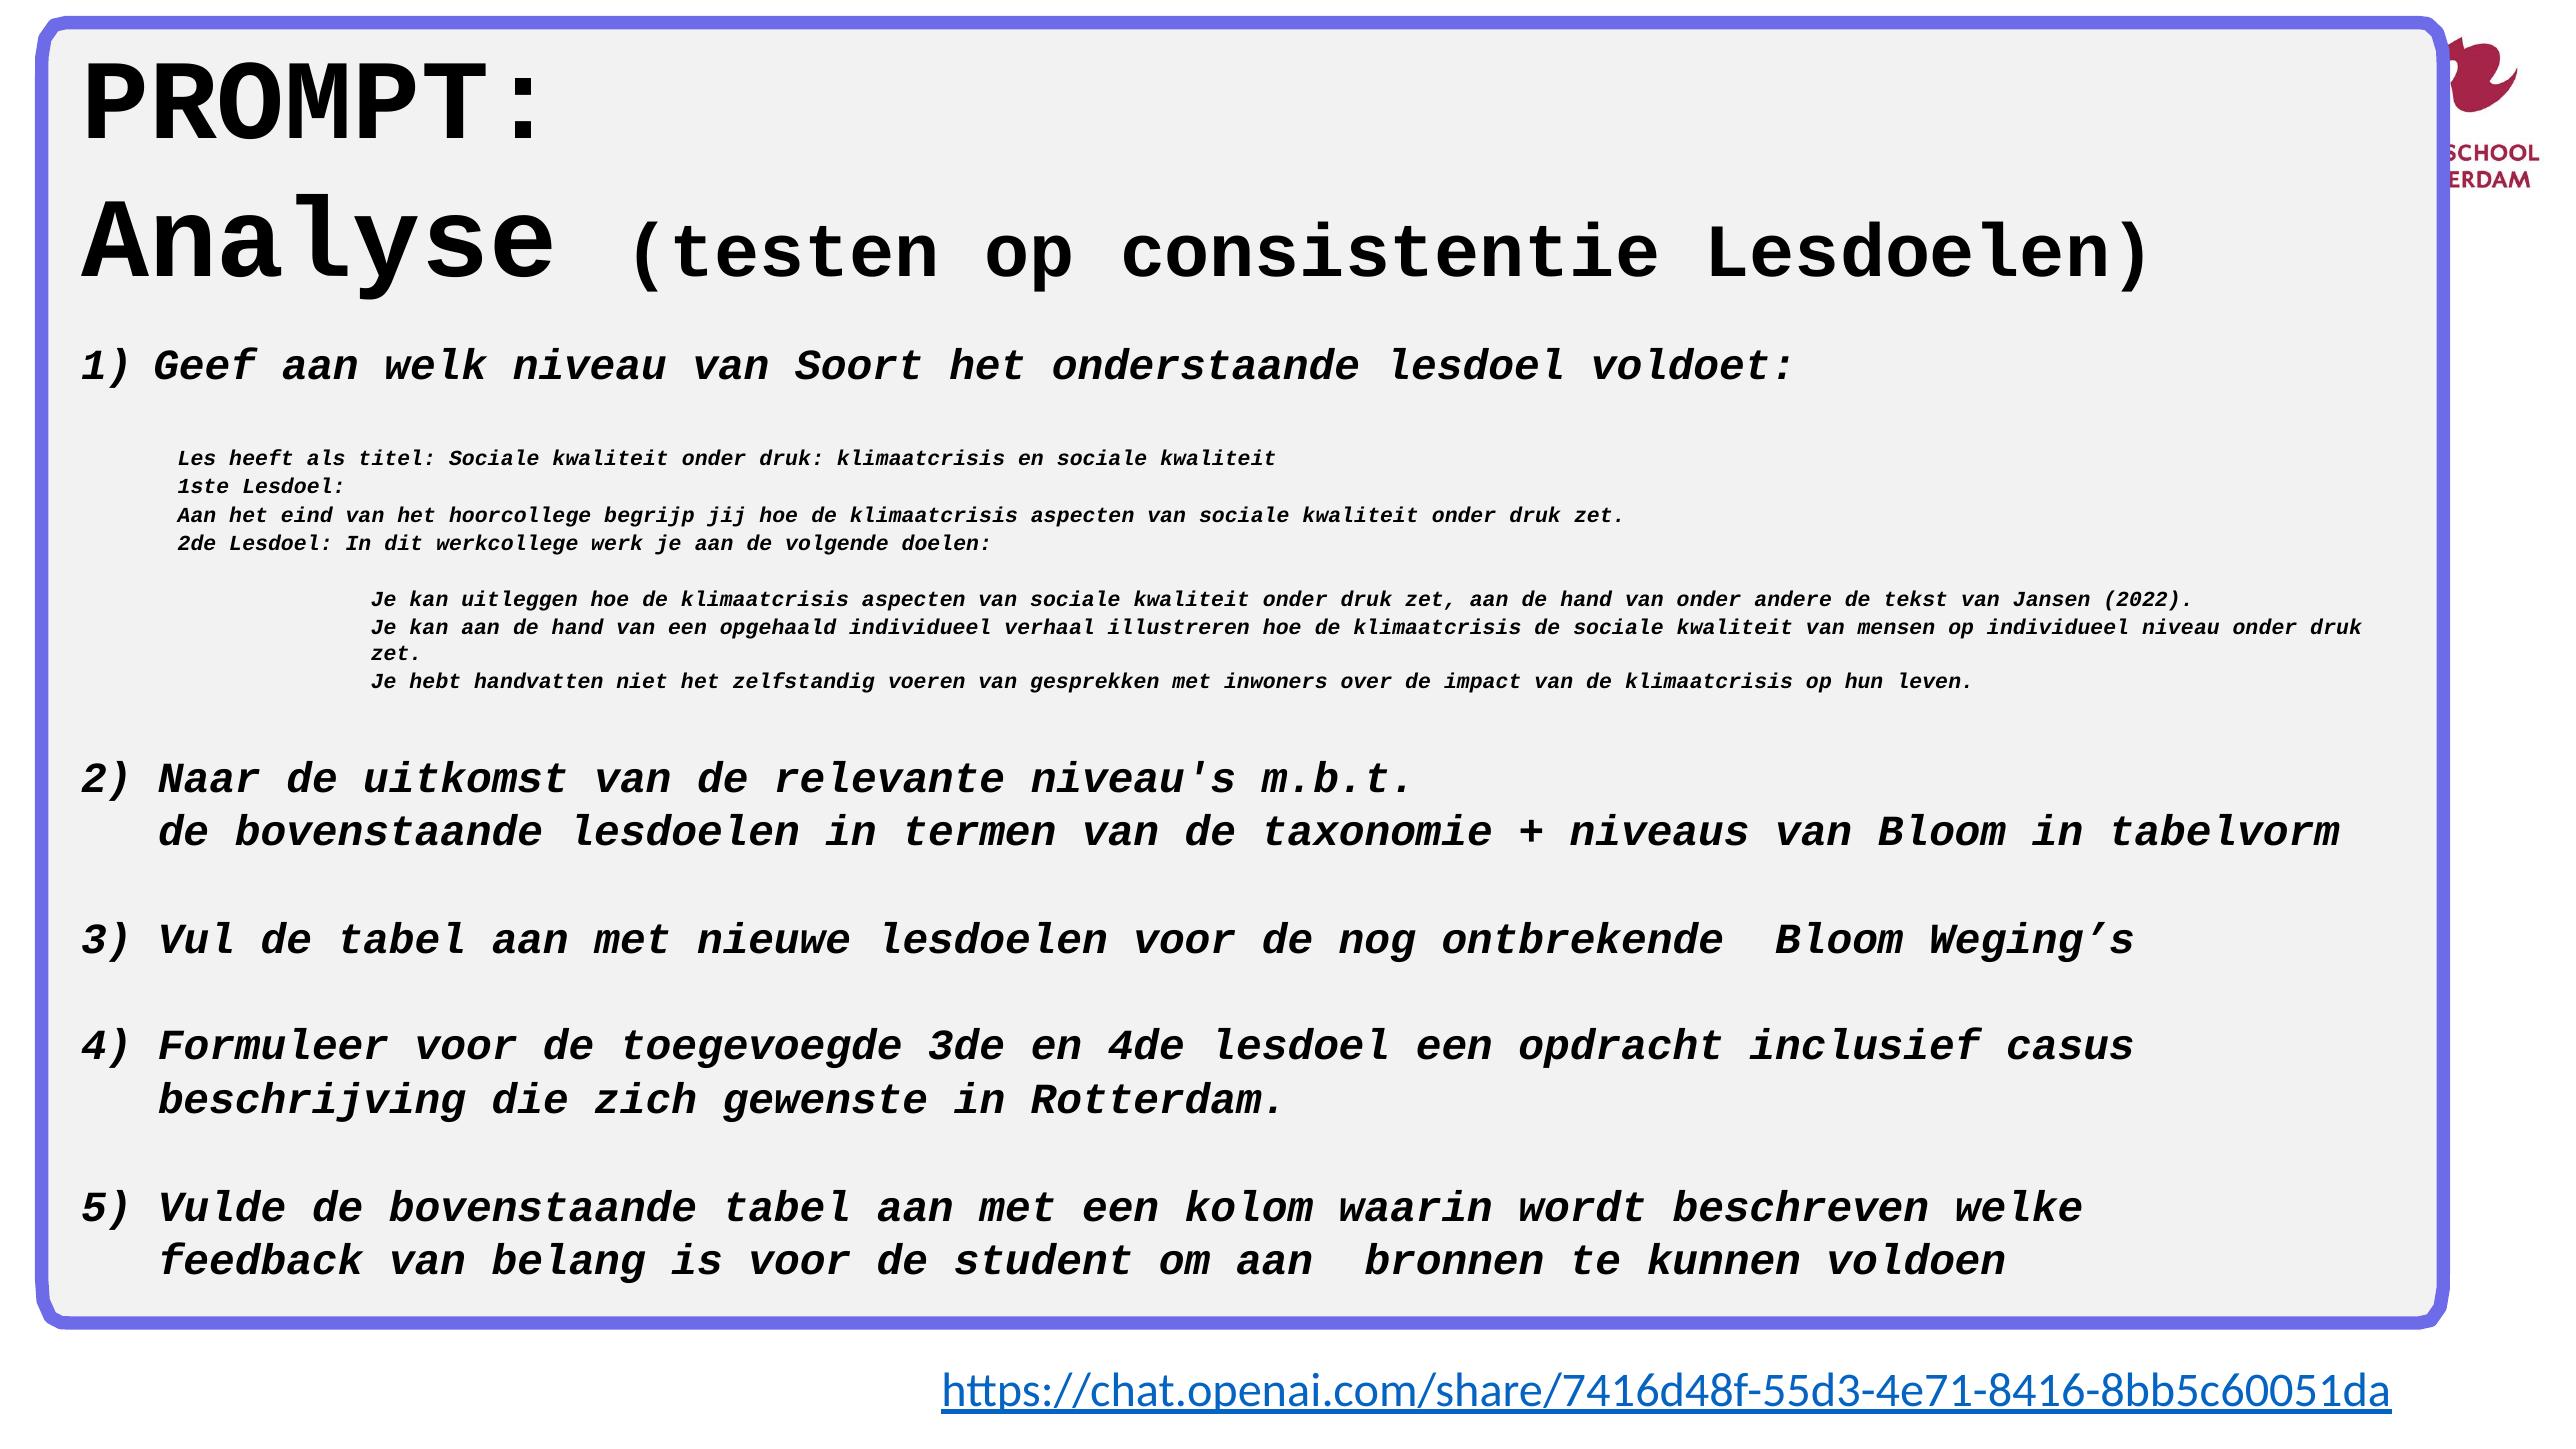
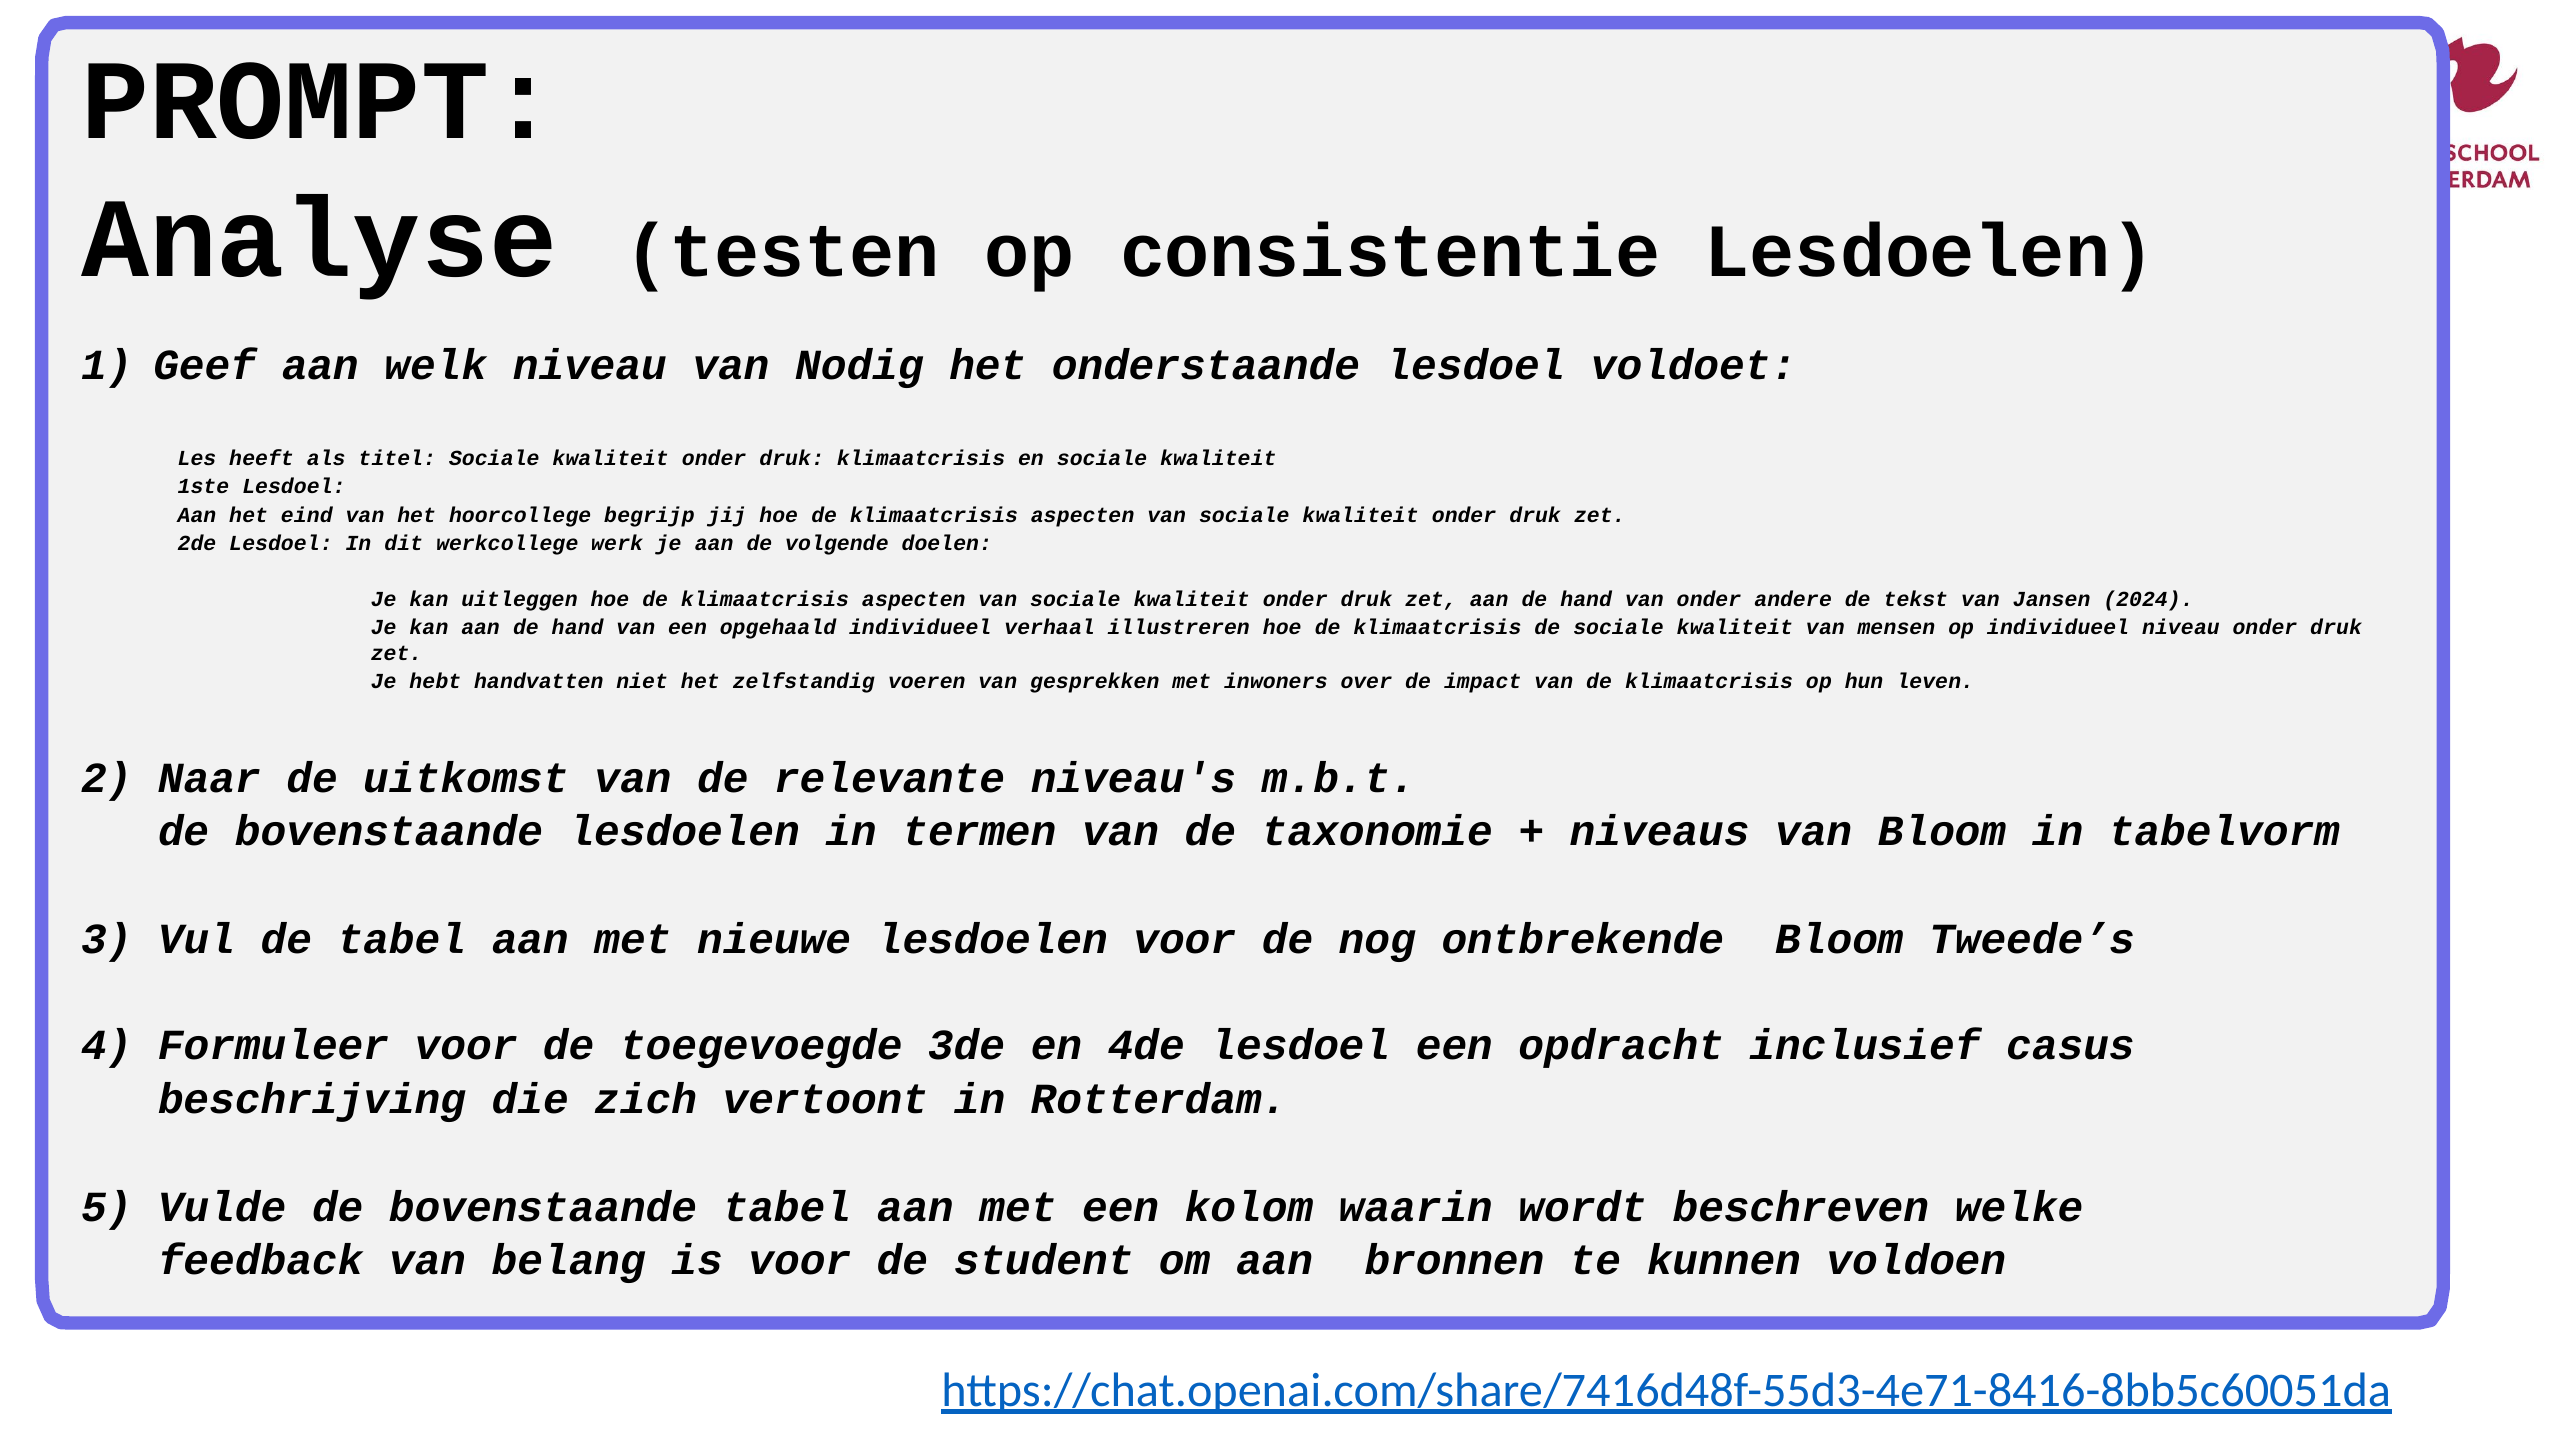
Soort: Soort -> Nodig (859, 365)
2022: 2022 -> 2024 (2148, 599)
Weging’s: Weging’s -> Tweede’s (2032, 940)
gewenste: gewenste -> vertoont (825, 1099)
